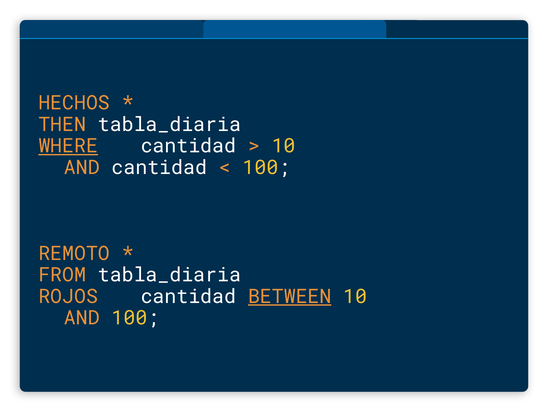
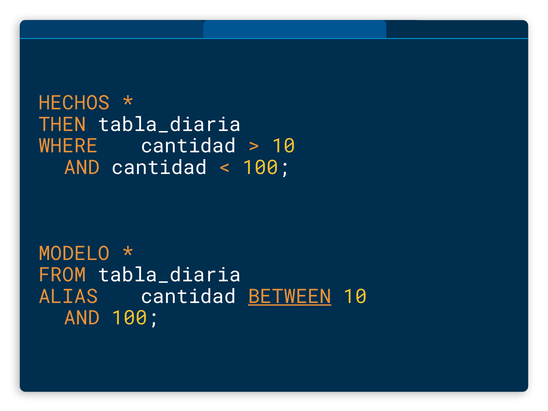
WHERE underline: present -> none (68, 146)
REMOTO: REMOTO -> MODELO (74, 254)
ROJOS: ROJOS -> ALIAS (68, 297)
